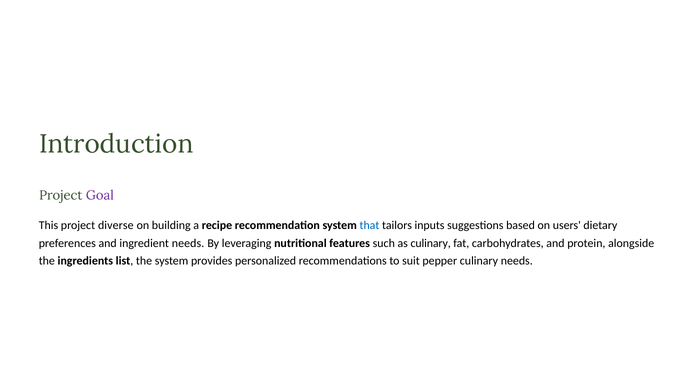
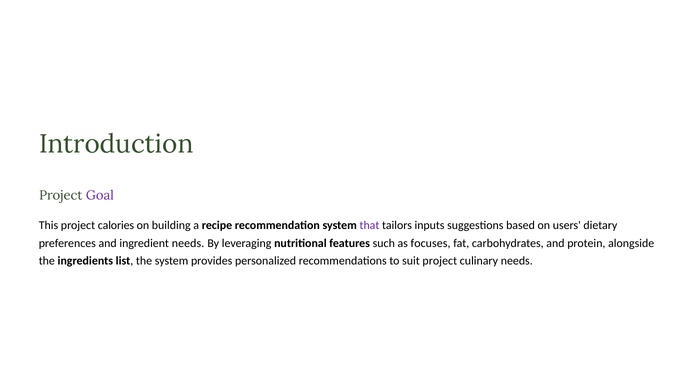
diverse: diverse -> calories (116, 225)
that colour: blue -> purple (369, 225)
as culinary: culinary -> focuses (431, 243)
suit pepper: pepper -> project (440, 261)
